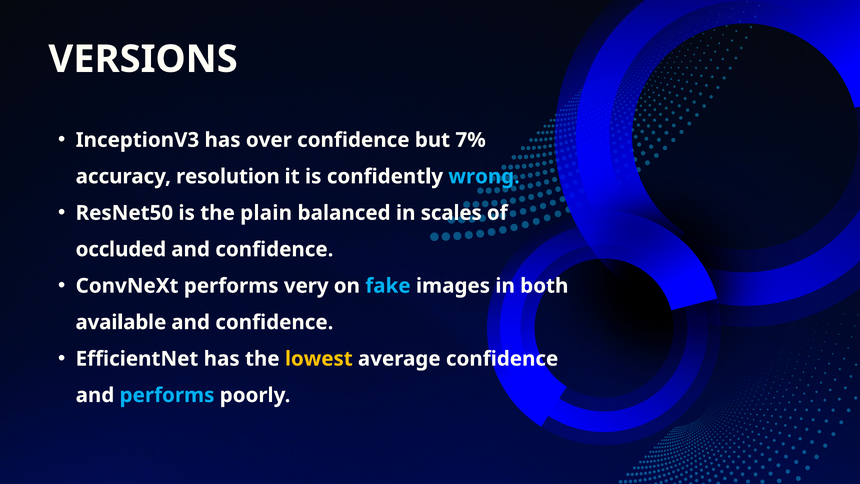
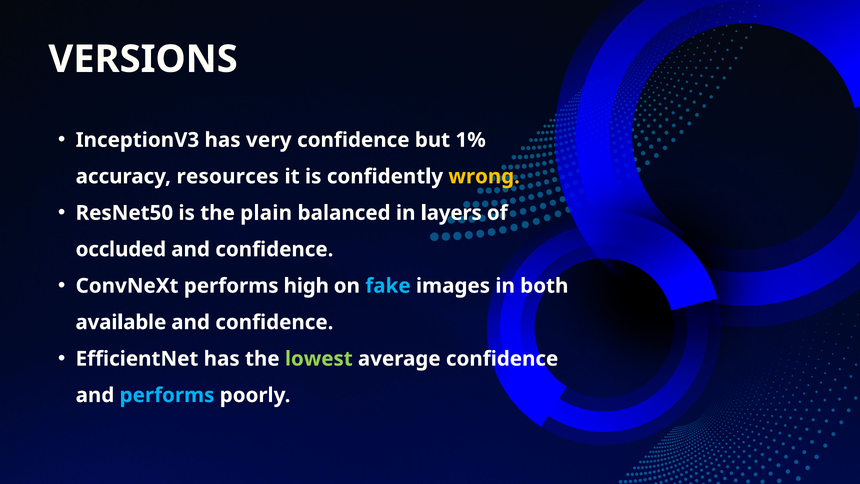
over: over -> very (269, 140)
7%: 7% -> 1% (471, 140)
resolution: resolution -> resources (228, 176)
wrong colour: light blue -> yellow (484, 176)
scales: scales -> layers (451, 213)
very: very -> high (306, 286)
lowest colour: yellow -> light green (319, 359)
